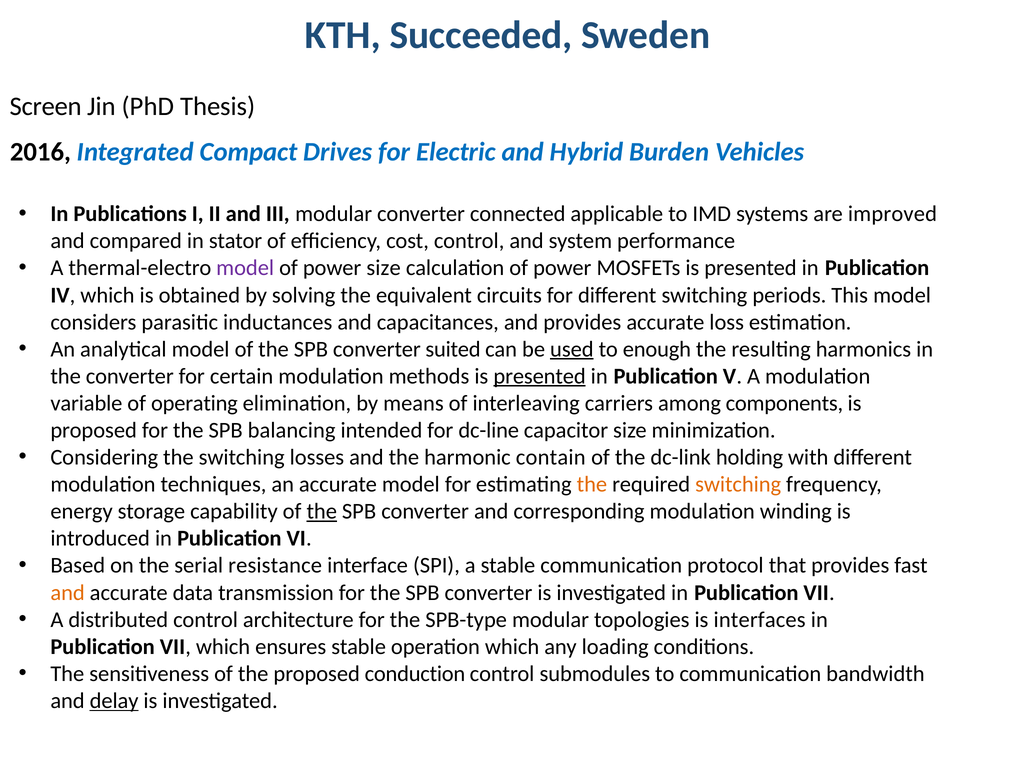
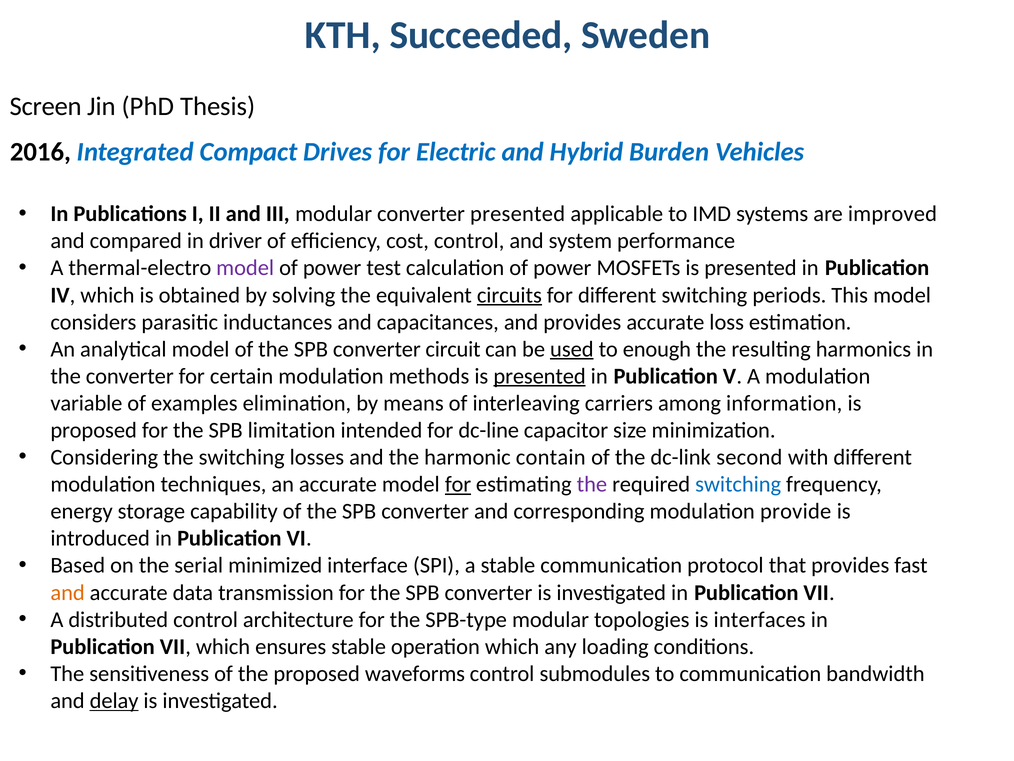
converter connected: connected -> presented (518, 214)
stator: stator -> driver (235, 241)
power size: size -> test (384, 268)
circuits underline: none -> present (509, 295)
suited: suited -> circuit (453, 349)
operating: operating -> examples (194, 403)
components: components -> information (784, 403)
balancing: balancing -> limitation (292, 430)
holding: holding -> second (749, 457)
for underline: none -> present (458, 484)
the colour: orange -> purple (592, 484)
switching colour: orange -> blue (738, 484)
the underline: present -> none (322, 511)
winding: winding -> provide (796, 511)
resistance: resistance -> minimized (275, 565)
conduction: conduction -> waveforms (415, 673)
